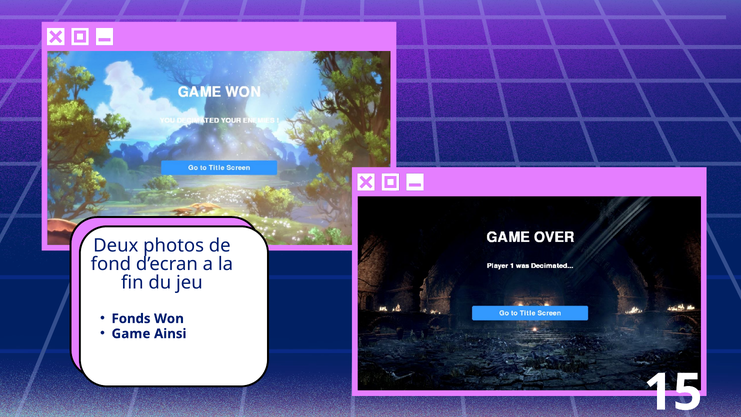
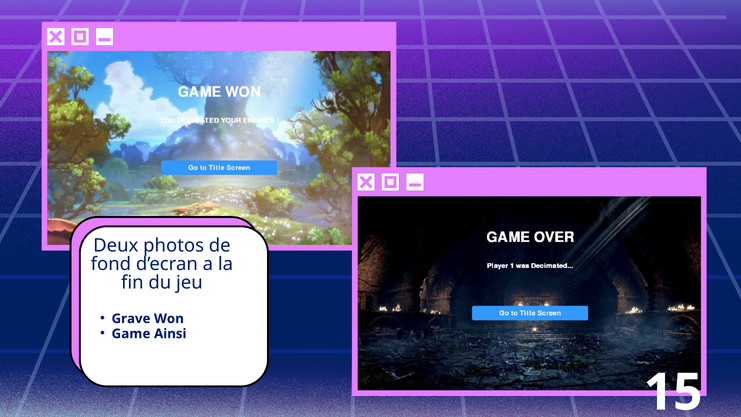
Fonds: Fonds -> Grave (131, 319)
